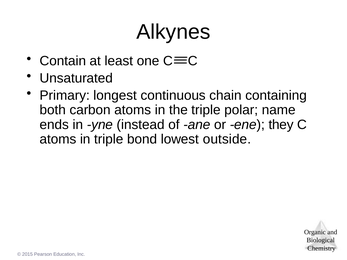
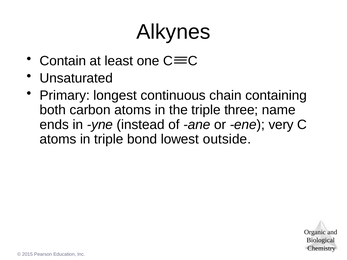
polar: polar -> three (241, 110)
they: they -> very (281, 125)
